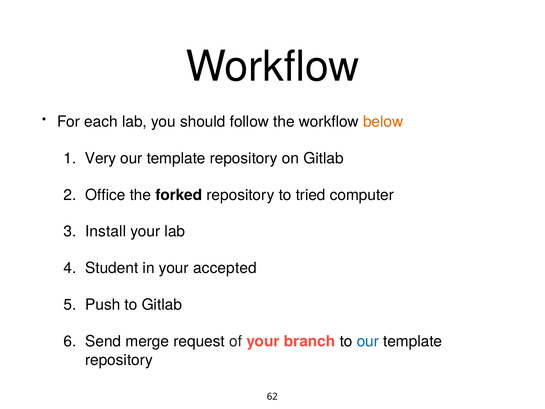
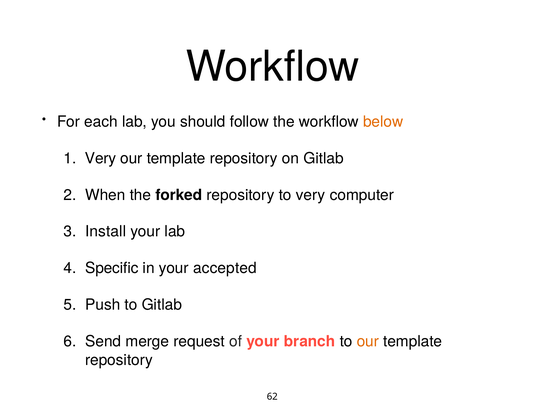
Office: Office -> When (105, 195)
to tried: tried -> very (311, 195)
Student: Student -> Specific (112, 268)
our colour: blue -> orange (368, 341)
